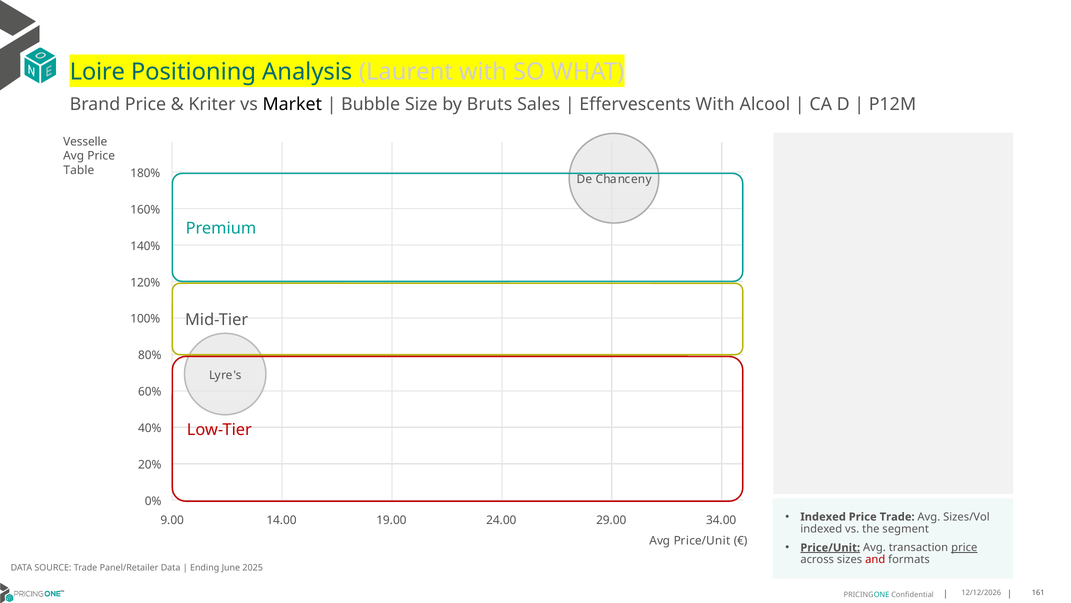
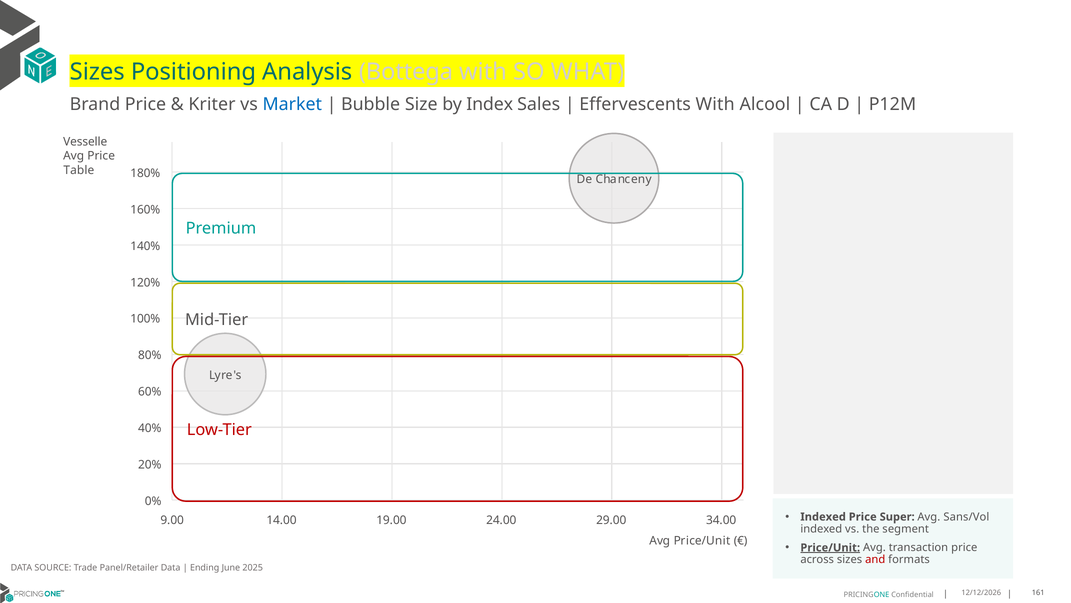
Loire: Loire -> Sizes (97, 72)
Laurent: Laurent -> Bottega (406, 72)
Market colour: black -> blue (292, 104)
Bruts: Bruts -> Index (490, 104)
Price Trade: Trade -> Super (897, 516)
Sizes/Vol: Sizes/Vol -> Sans/Vol (966, 516)
price underline: present -> none (964, 547)
